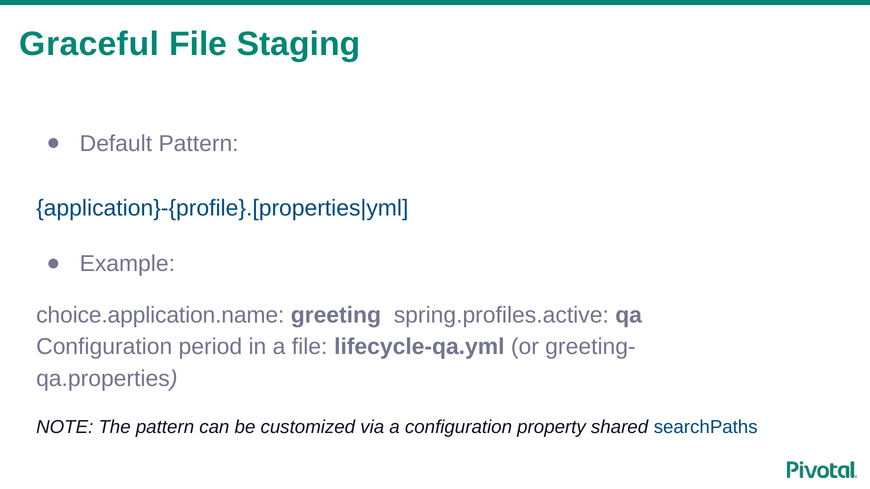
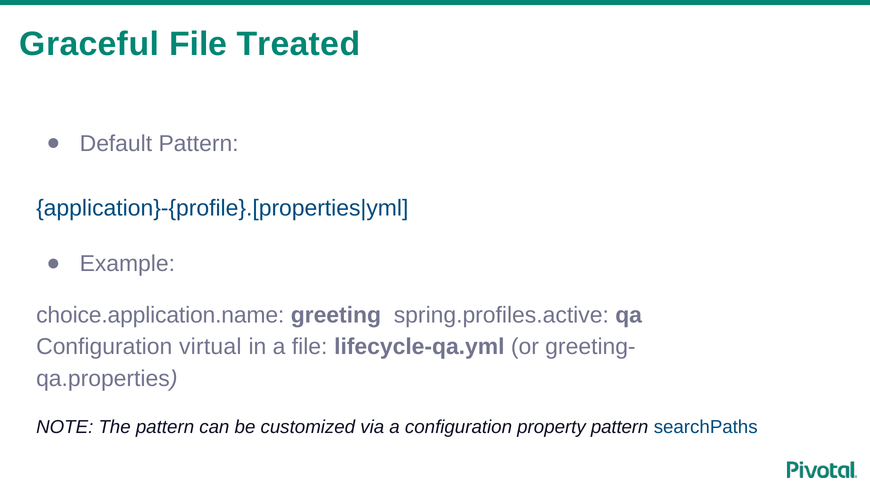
Staging: Staging -> Treated (298, 44)
period: period -> virtual (210, 347)
property shared: shared -> pattern (620, 427)
